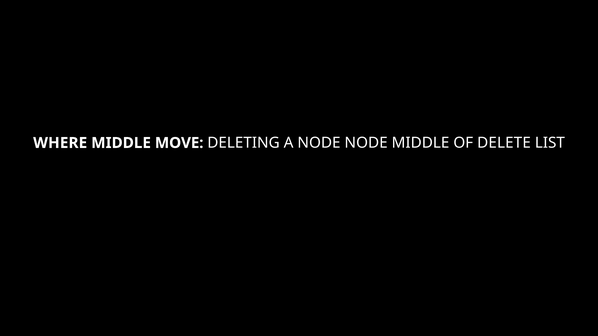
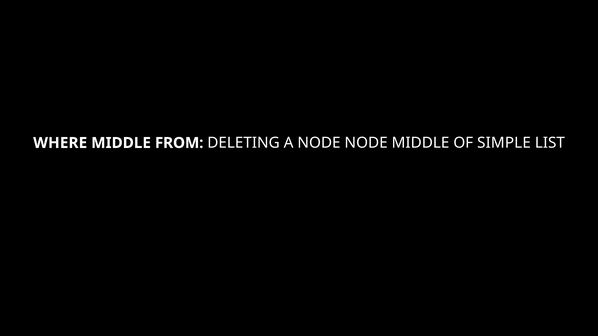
MOVE: MOVE -> FROM (179, 143)
DELETE: DELETE -> SIMPLE (504, 143)
